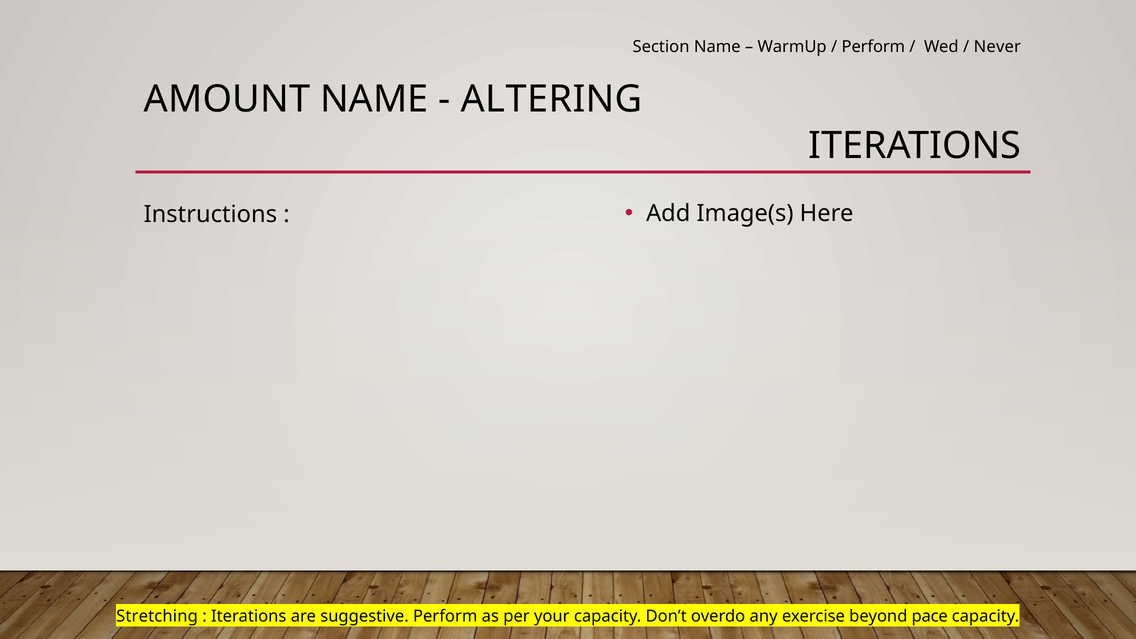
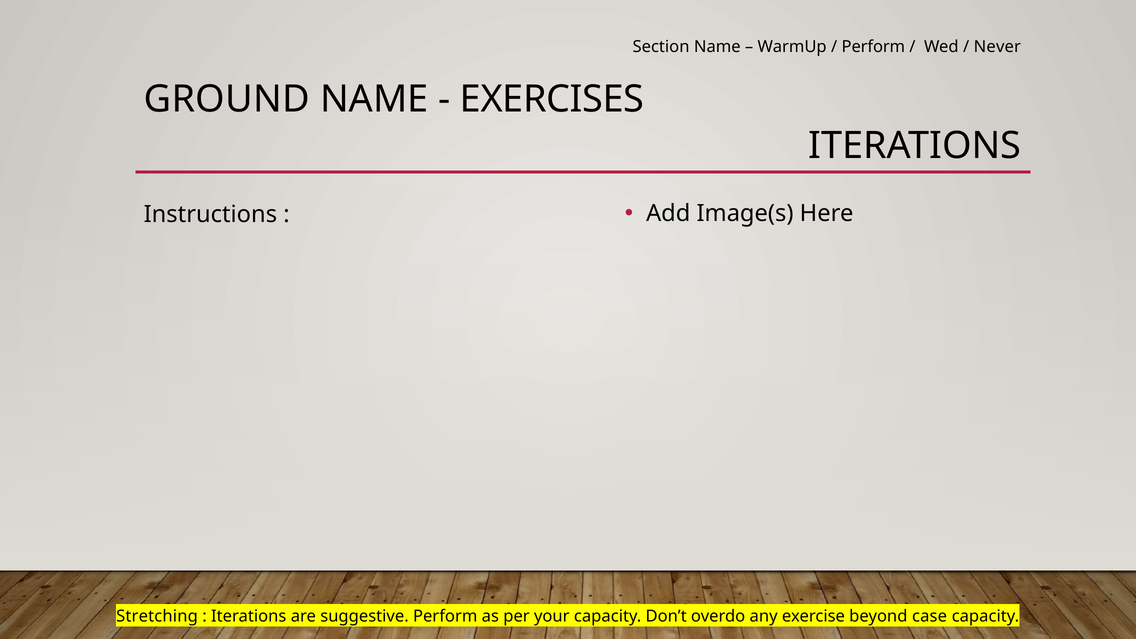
AMOUNT: AMOUNT -> GROUND (227, 99)
ALTERING: ALTERING -> EXERCISES (552, 99)
pace: pace -> case (930, 616)
